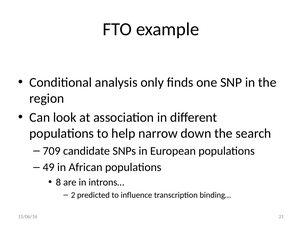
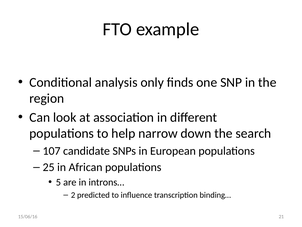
709: 709 -> 107 (52, 151)
49: 49 -> 25 (49, 167)
8: 8 -> 5 (58, 182)
